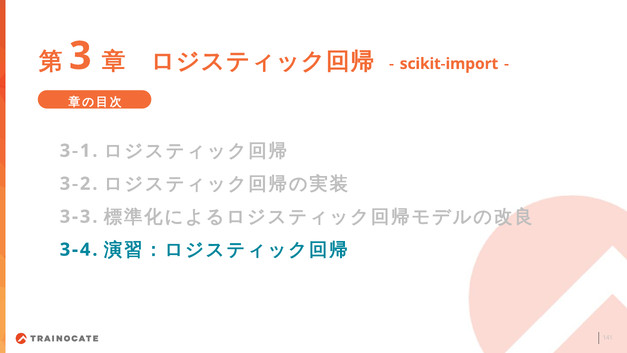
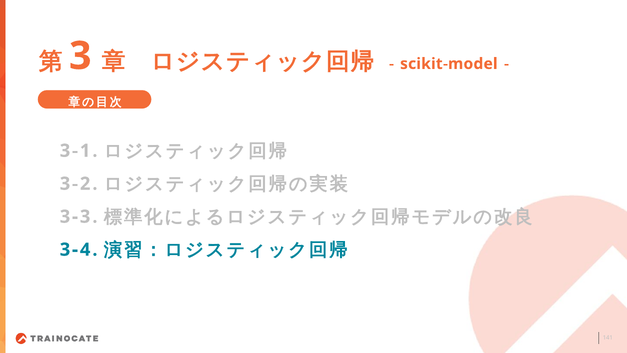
scikit-import: scikit-import -> scikit-model (449, 64)
